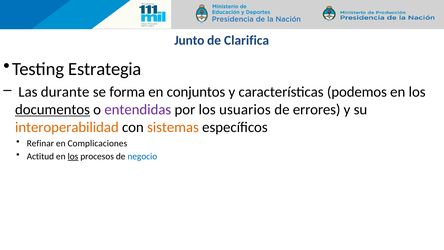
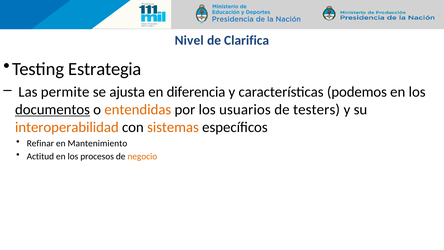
Junto: Junto -> Nivel (189, 40)
durante: durante -> permite (65, 92)
forma: forma -> ajusta (127, 92)
conjuntos: conjuntos -> diferencia (196, 92)
entendidas colour: purple -> orange (138, 110)
errores: errores -> testers (317, 110)
Complicaciones: Complicaciones -> Mantenimiento (97, 143)
los underline: present -> none (73, 156)
negocio colour: blue -> orange (142, 156)
